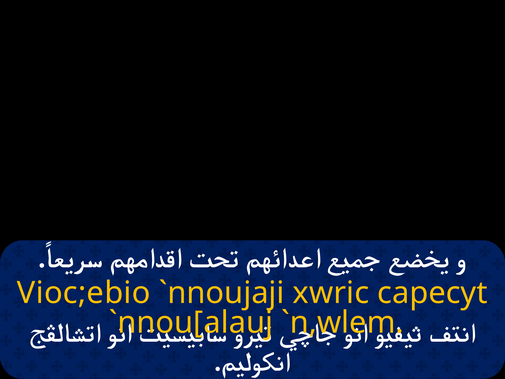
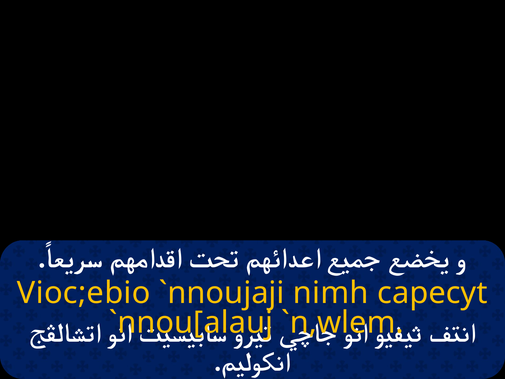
xwric: xwric -> nimh (331, 293)
